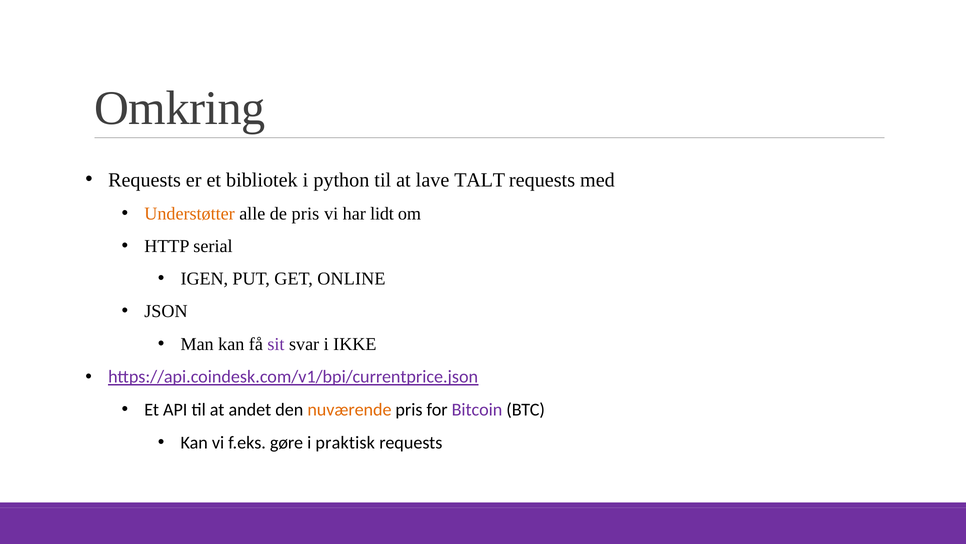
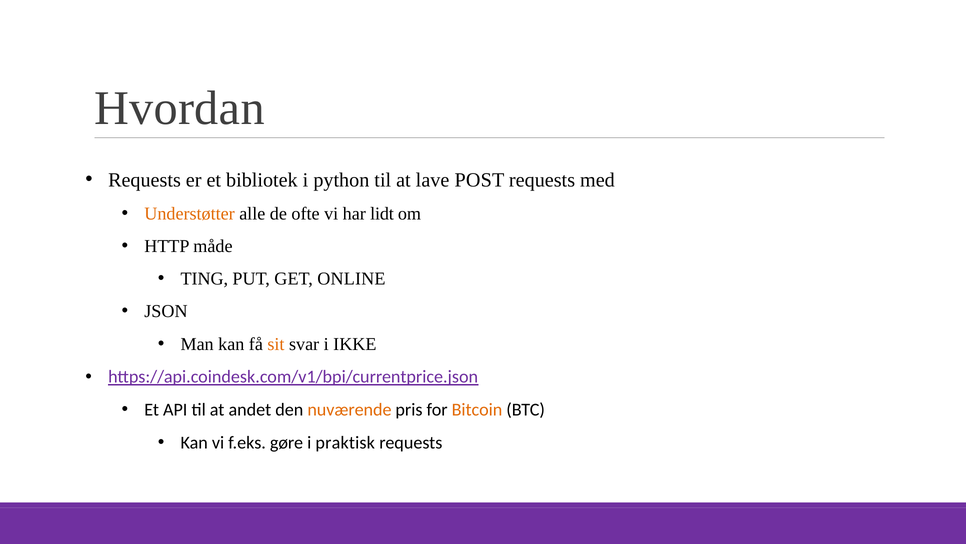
Omkring: Omkring -> Hvordan (179, 108)
TALT: TALT -> POST (479, 180)
de pris: pris -> ofte (306, 213)
serial: serial -> måde (213, 246)
IGEN: IGEN -> TING (204, 279)
sit colour: purple -> orange (276, 344)
Bitcoin colour: purple -> orange (477, 409)
